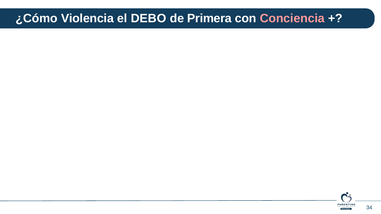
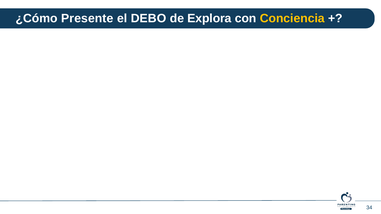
Violencia: Violencia -> Presente (87, 18)
Primera: Primera -> Explora (209, 18)
Conciencia colour: pink -> yellow (292, 18)
